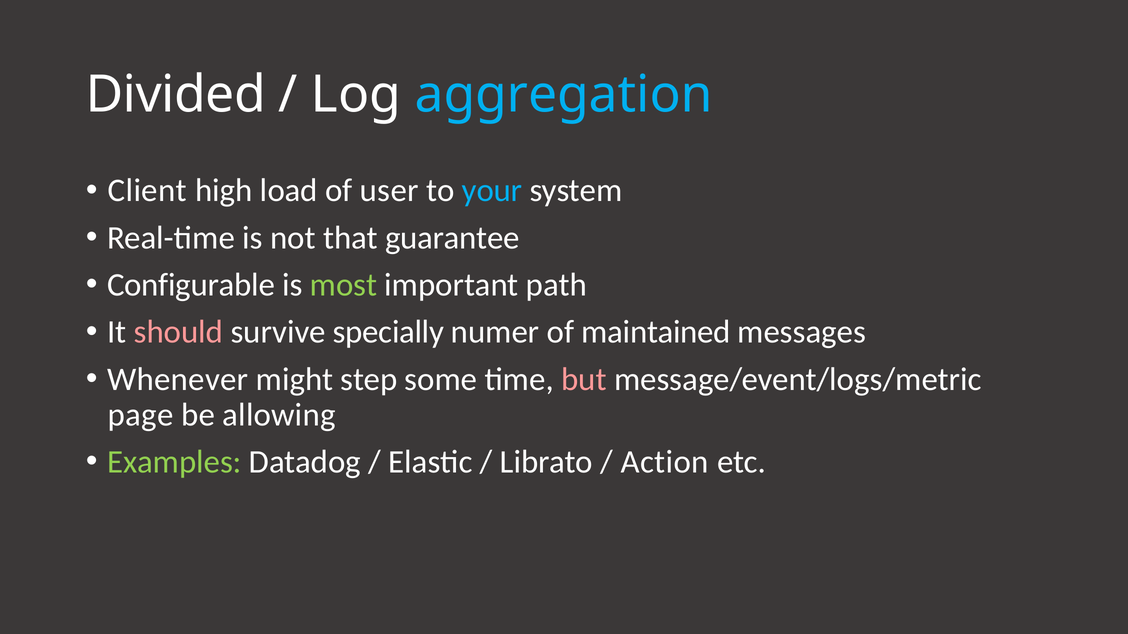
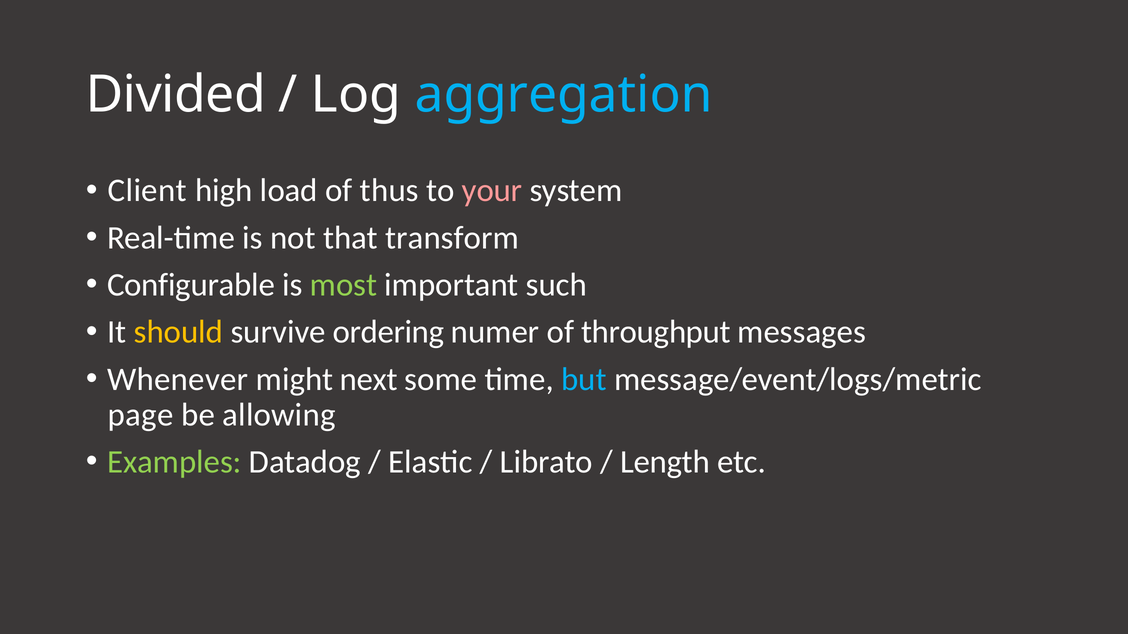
user: user -> thus (389, 191)
your colour: light blue -> pink (492, 191)
guarantee: guarantee -> transform (452, 238)
path: path -> such (556, 285)
should colour: pink -> yellow (179, 332)
specially: specially -> ordering (388, 332)
maintained: maintained -> throughput (656, 332)
step: step -> next (369, 380)
but colour: pink -> light blue (584, 380)
Action: Action -> Length (665, 462)
